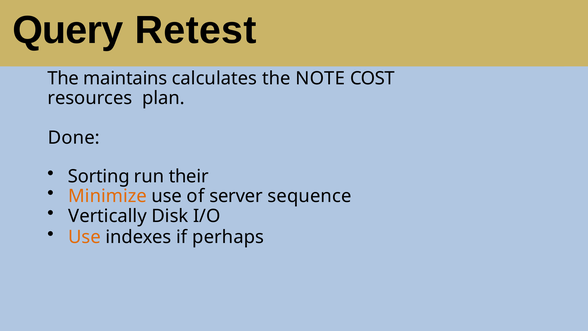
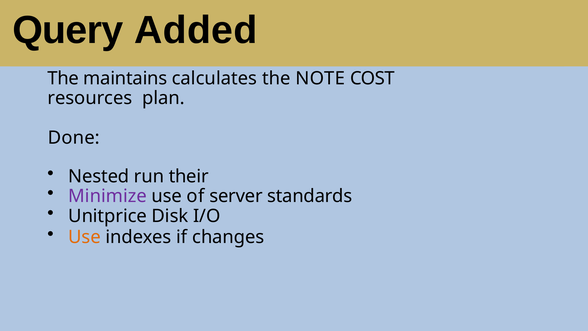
Retest: Retest -> Added (196, 30)
Sorting: Sorting -> Nested (99, 176)
Minimize colour: orange -> purple (108, 196)
sequence: sequence -> standards (310, 196)
Vertically: Vertically -> Unitprice (108, 216)
perhaps: perhaps -> changes (228, 237)
